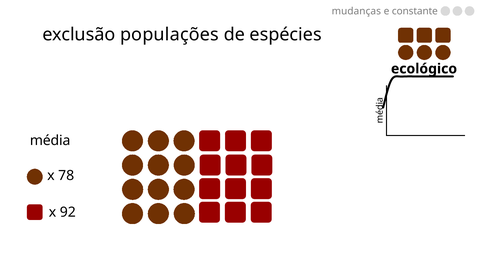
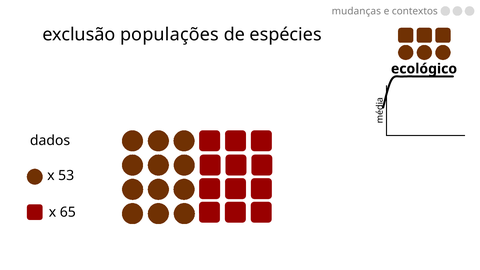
constante: constante -> contextos (415, 11)
média: média -> dados (50, 141)
78: 78 -> 53 (66, 175)
92: 92 -> 65 (68, 212)
